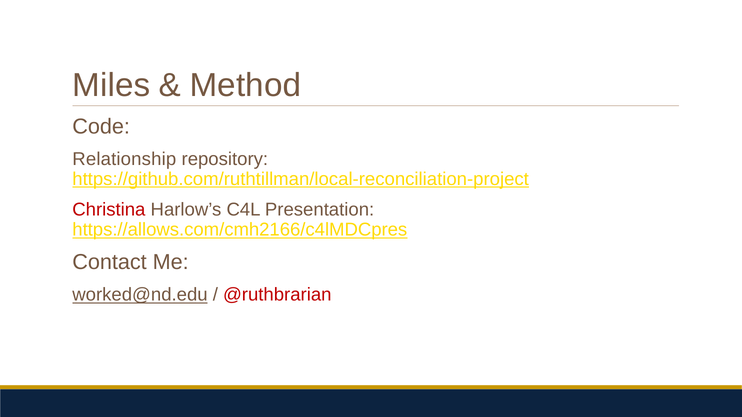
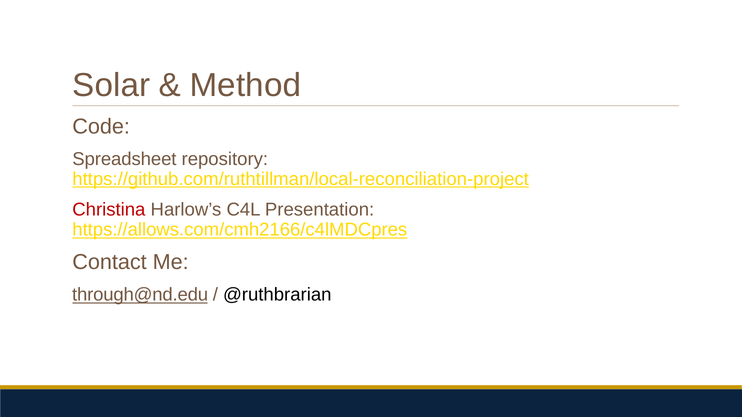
Miles: Miles -> Solar (111, 85)
Relationship: Relationship -> Spreadsheet (124, 159)
worked@nd.edu: worked@nd.edu -> through@nd.edu (140, 295)
@ruthbrarian colour: red -> black (277, 295)
